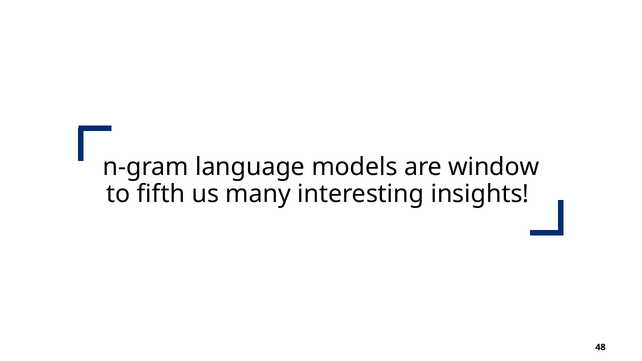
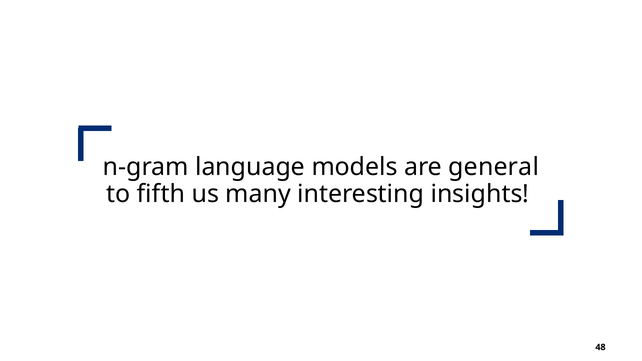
window: window -> general (494, 167)
